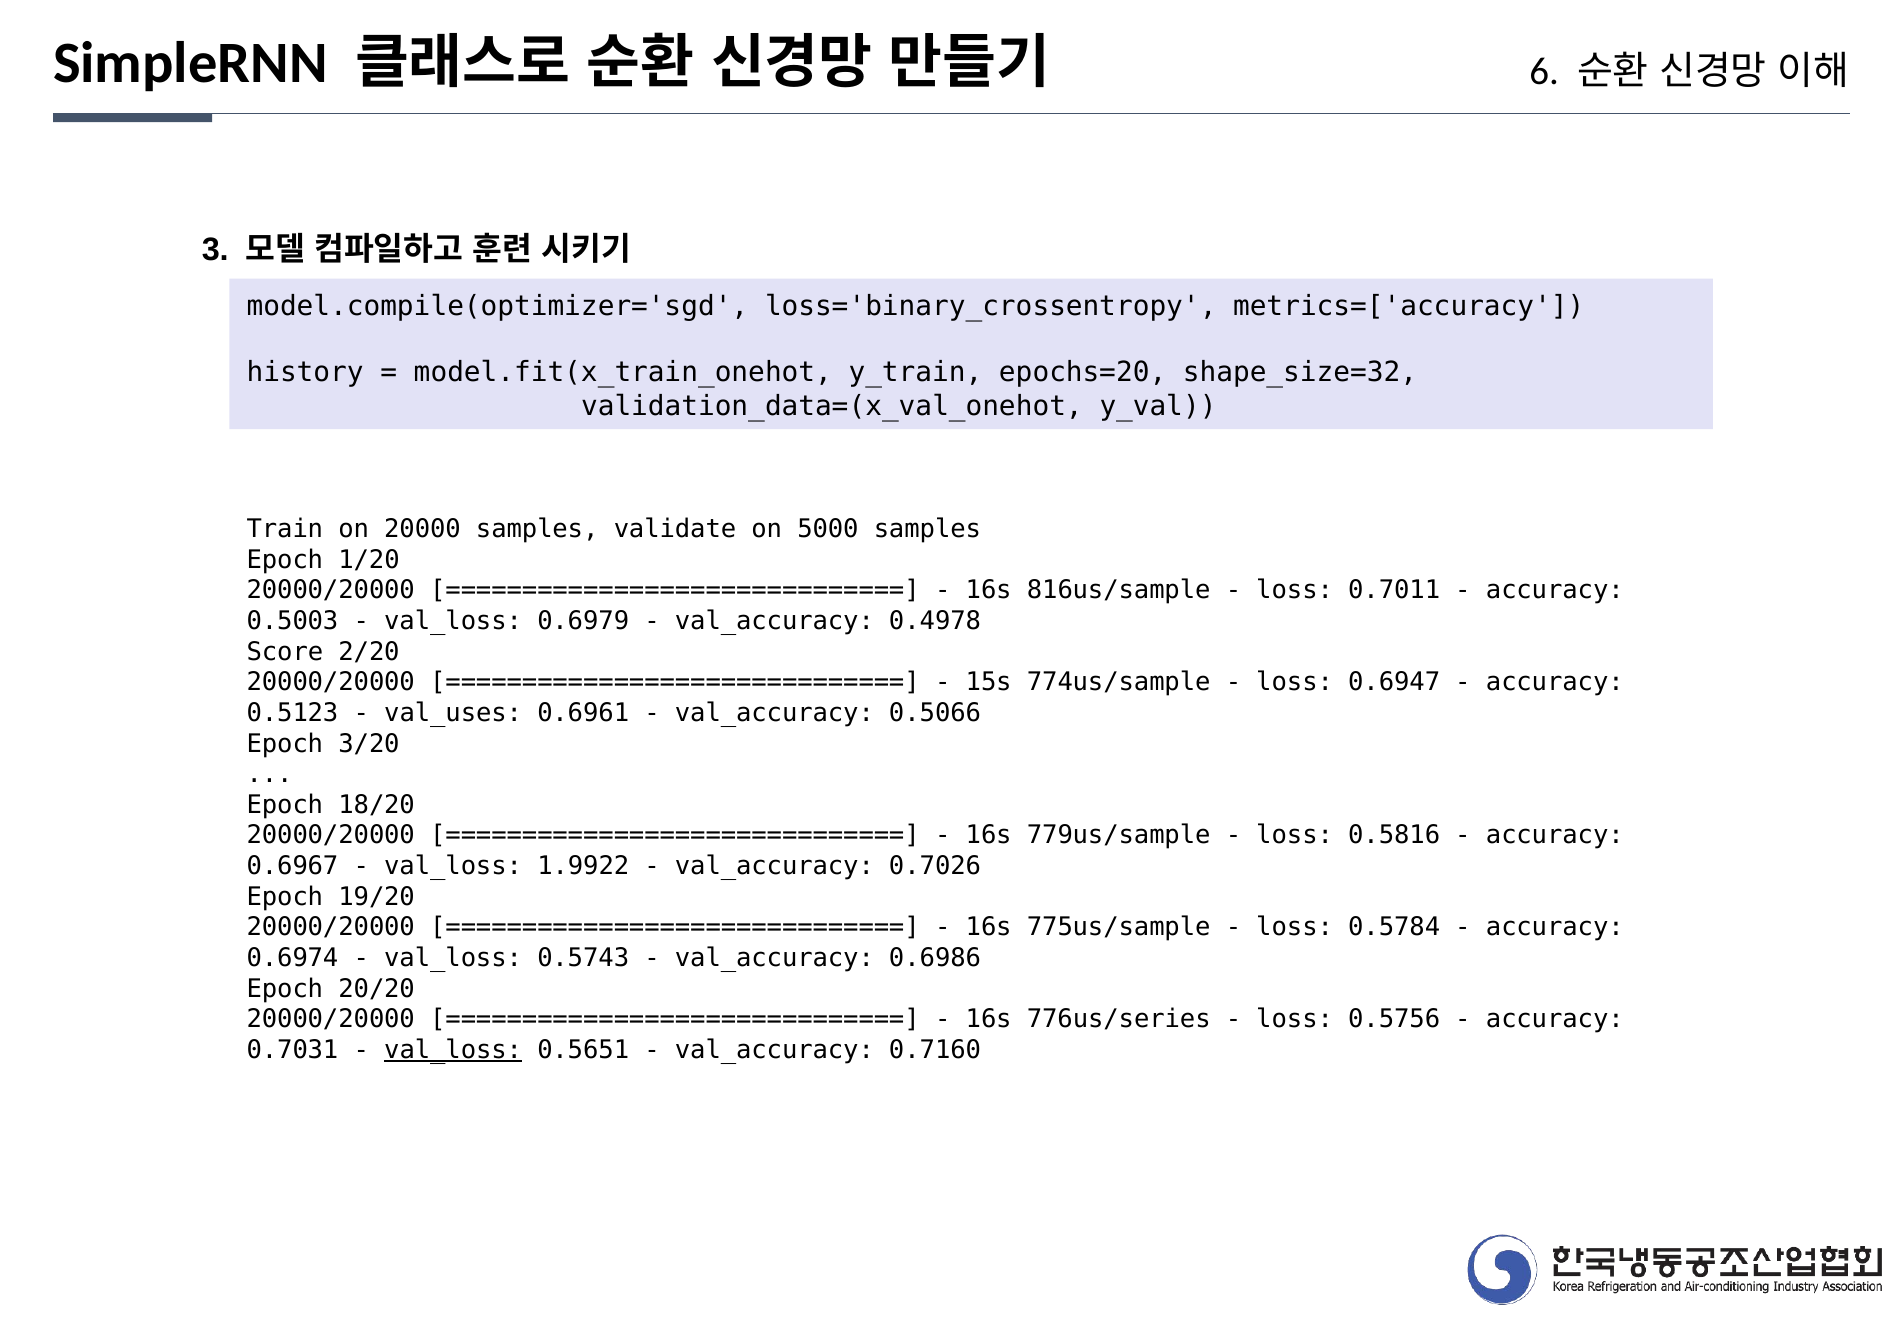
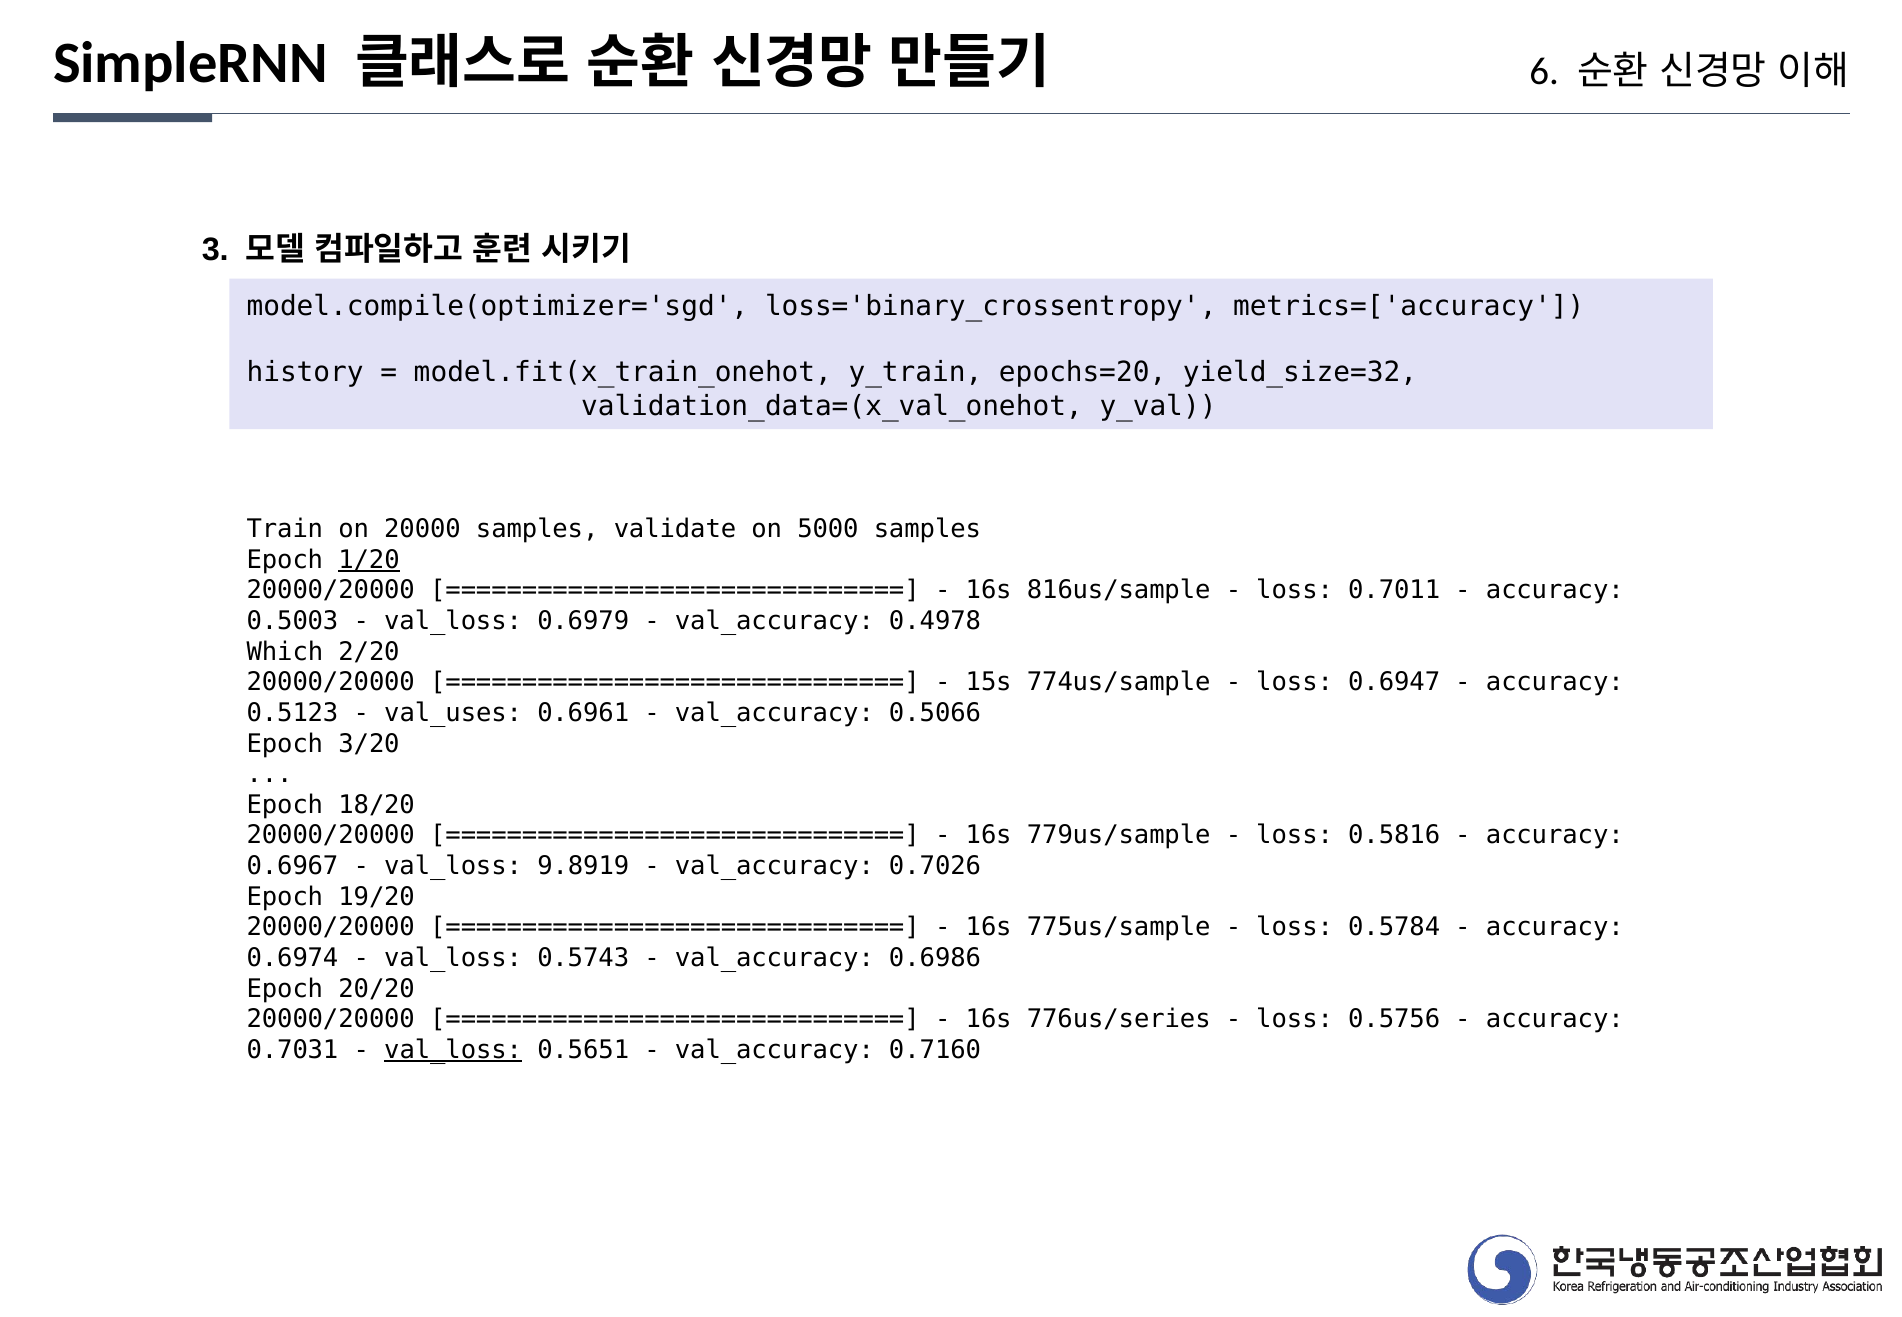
shape_size=32: shape_size=32 -> yield_size=32 (1300, 373)
1/20 underline: none -> present (369, 560)
Score: Score -> Which (285, 652)
1.9922: 1.9922 -> 9.8919 (583, 866)
